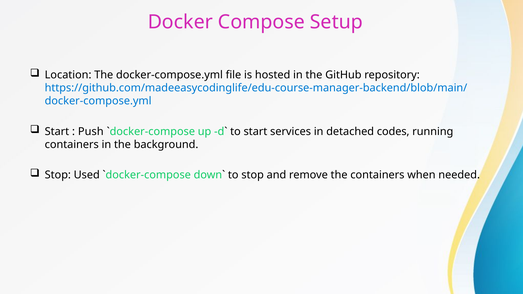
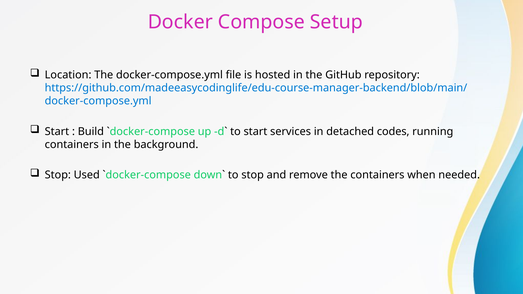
Push: Push -> Build (91, 132)
